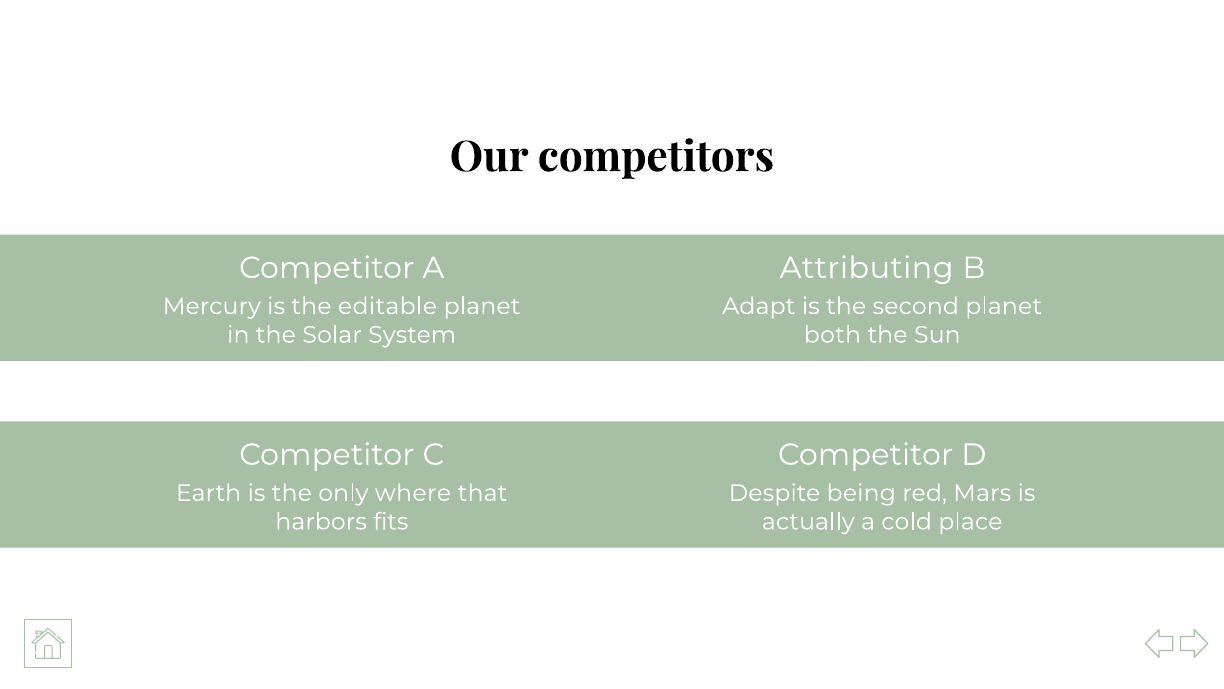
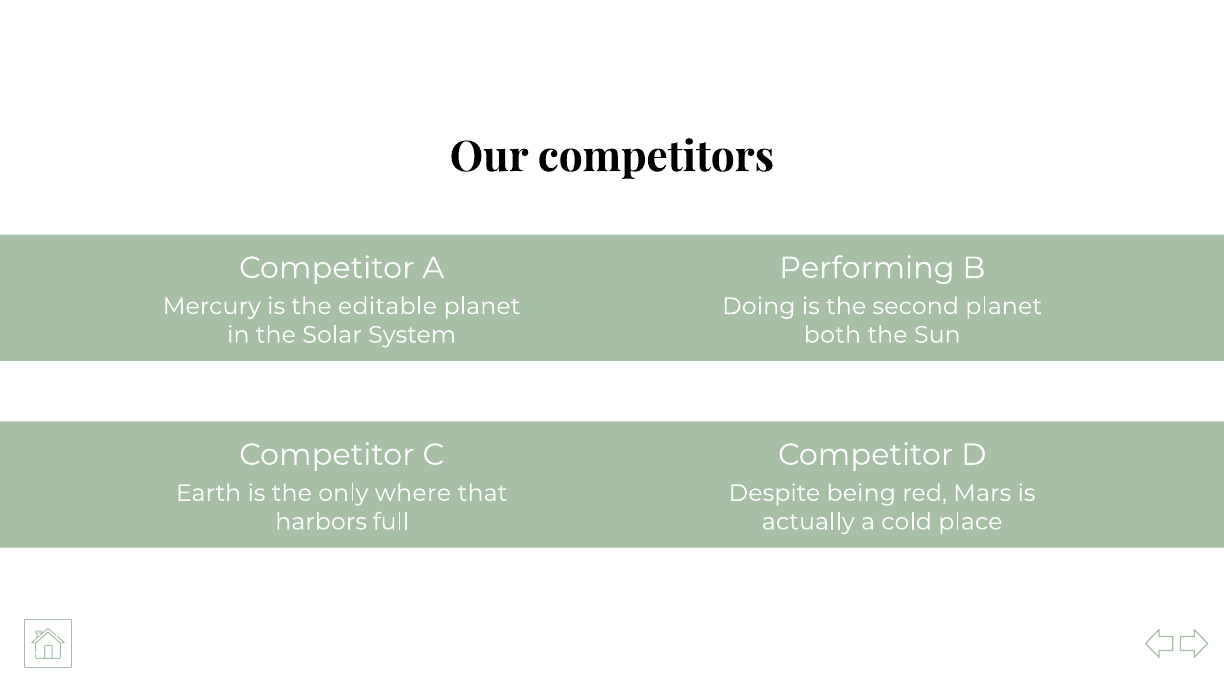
Attributing: Attributing -> Performing (867, 268)
Adapt: Adapt -> Doing (759, 306)
fits: fits -> full (391, 521)
